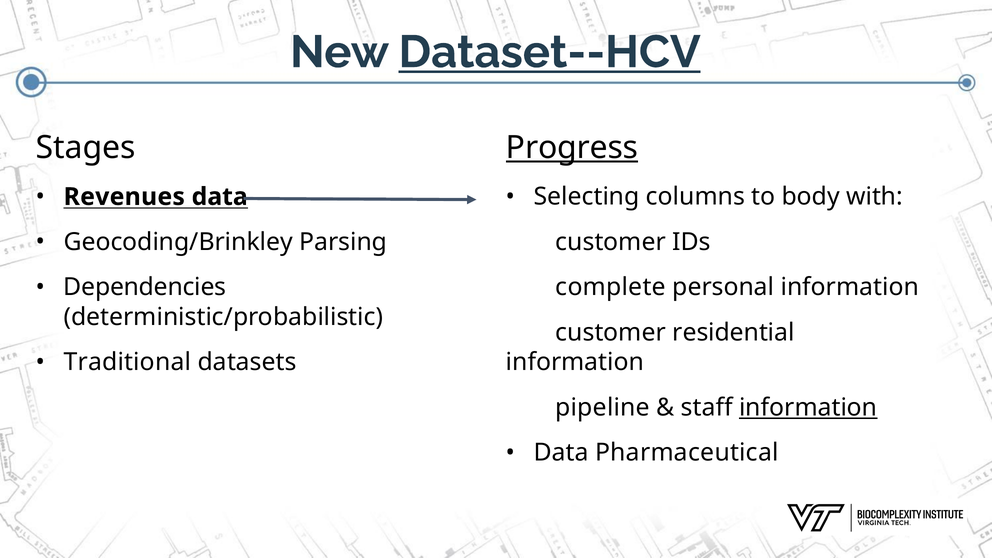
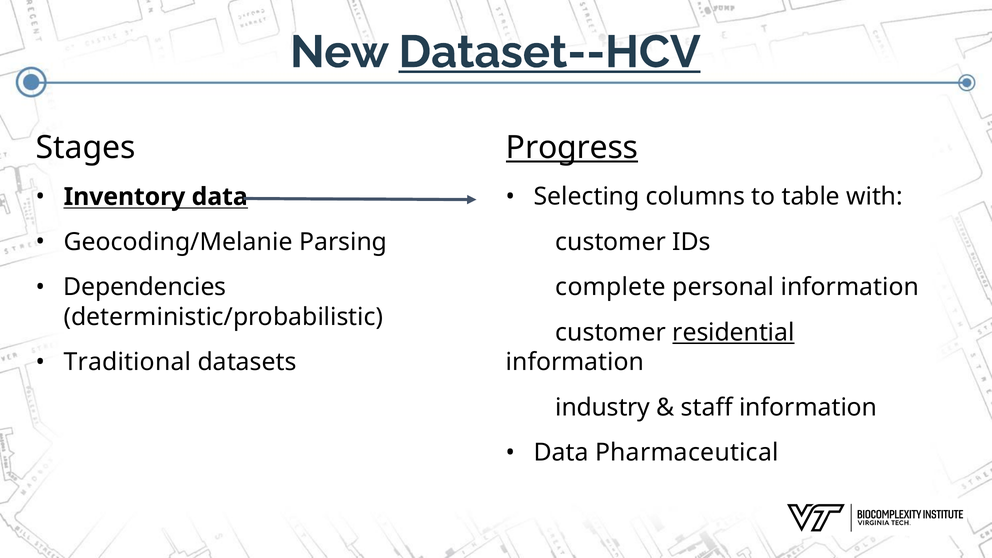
Revenues: Revenues -> Inventory (124, 197)
body: body -> table (811, 197)
Geocoding/Brinkley: Geocoding/Brinkley -> Geocoding/Melanie (178, 242)
residential underline: none -> present (733, 333)
pipeline: pipeline -> industry (603, 408)
information underline: present -> none (808, 408)
